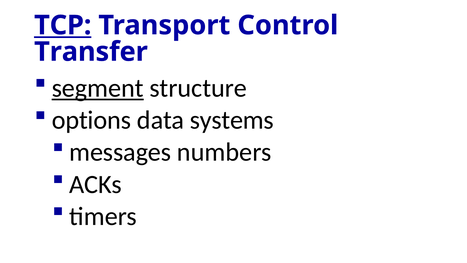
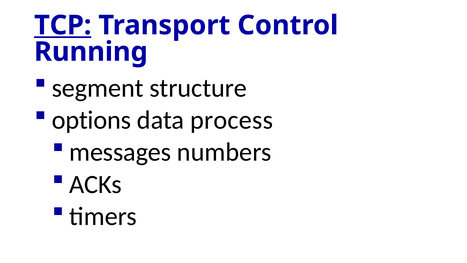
Transfer: Transfer -> Running (91, 52)
segment underline: present -> none (98, 88)
systems: systems -> process (232, 120)
